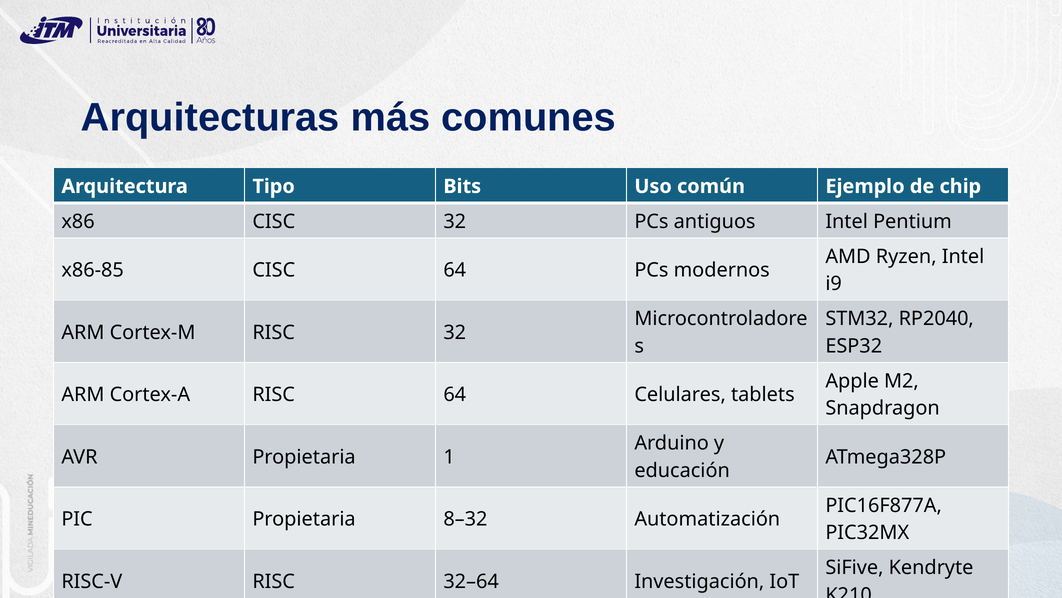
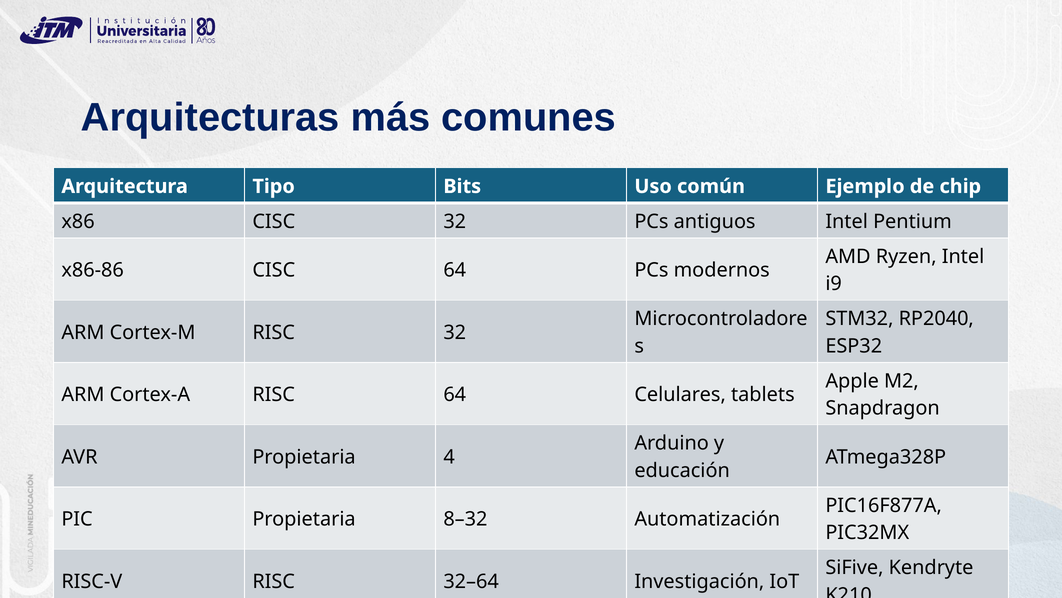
x86-85: x86-85 -> x86-86 (93, 270)
1: 1 -> 4 (449, 456)
